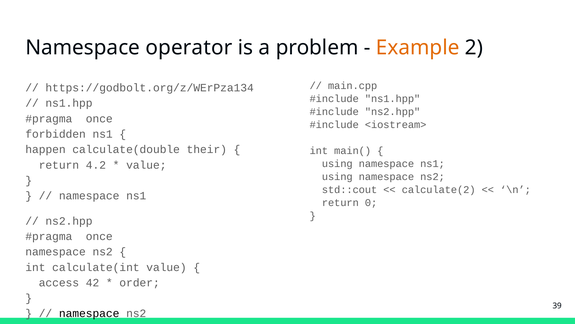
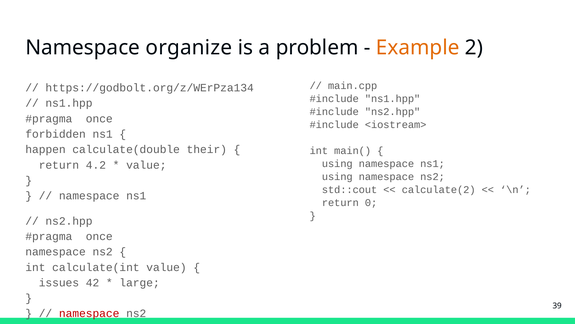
operator: operator -> organize (189, 48)
access: access -> issues (59, 282)
order: order -> large (140, 282)
namespace colour: black -> red (89, 313)
